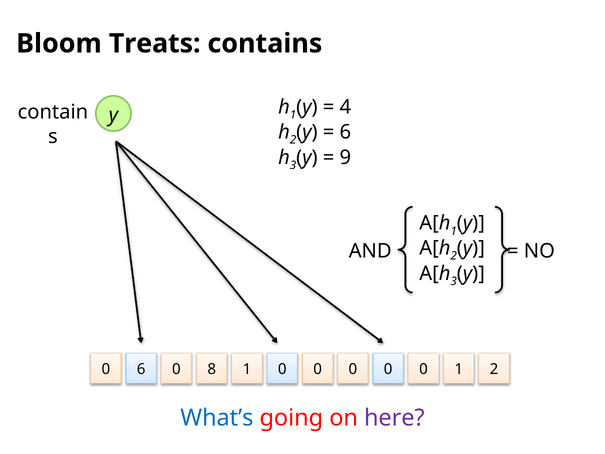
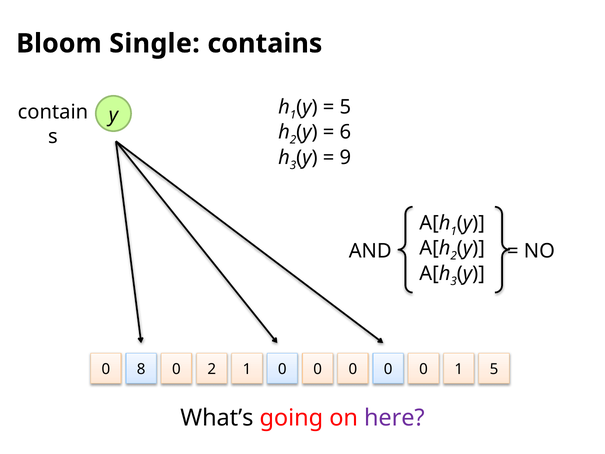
Treats: Treats -> Single (154, 43)
4: 4 -> 5 (345, 107)
0 6: 6 -> 8 (141, 369)
0 8: 8 -> 2 (212, 369)
1 2: 2 -> 5 (494, 369)
What’s colour: blue -> black (217, 418)
